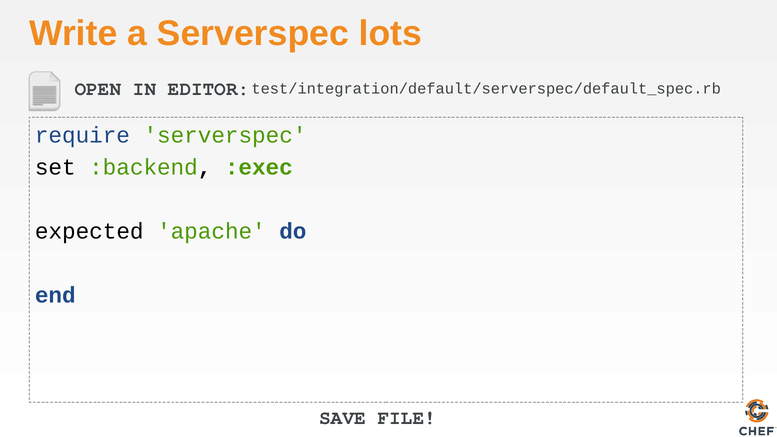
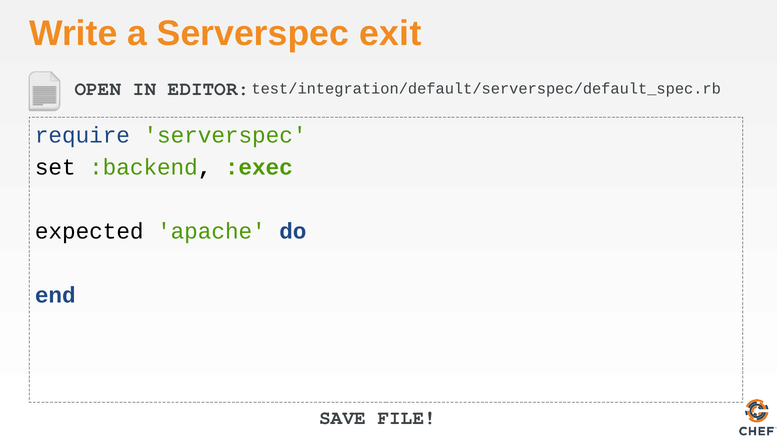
lots: lots -> exit (390, 34)
